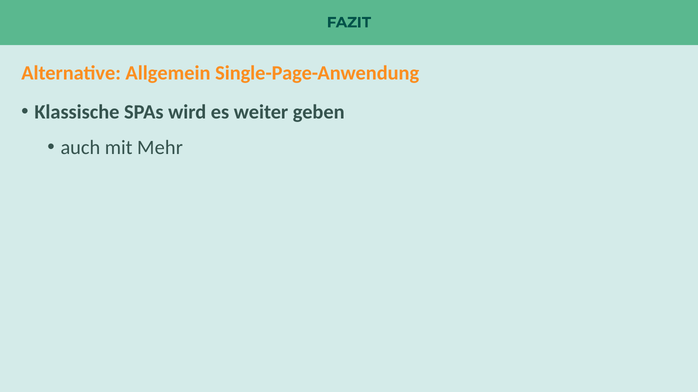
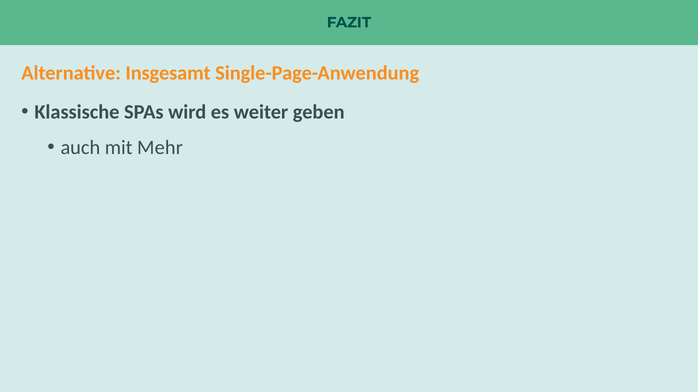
Allgemein: Allgemein -> Insgesamt (168, 73)
